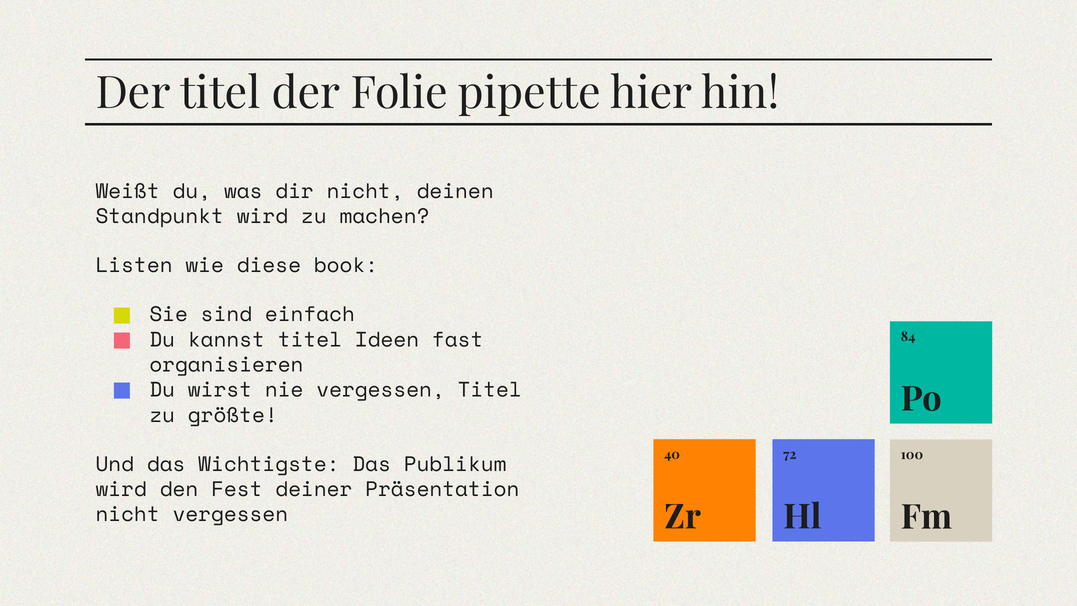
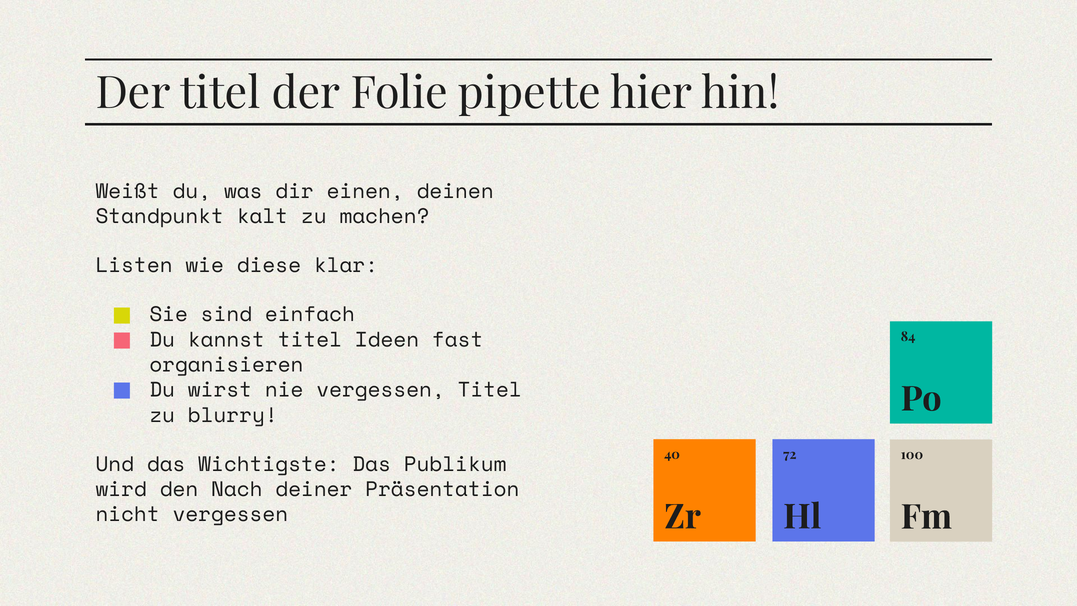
dir nicht: nicht -> einen (365, 191)
Standpunkt wird: wird -> kalt (262, 216)
book: book -> klar (346, 265)
größte: größte -> blurry (233, 415)
Fest: Fest -> Nach (237, 489)
